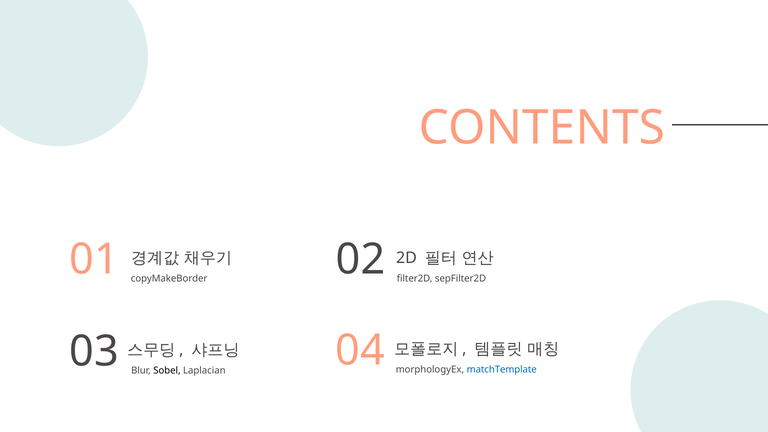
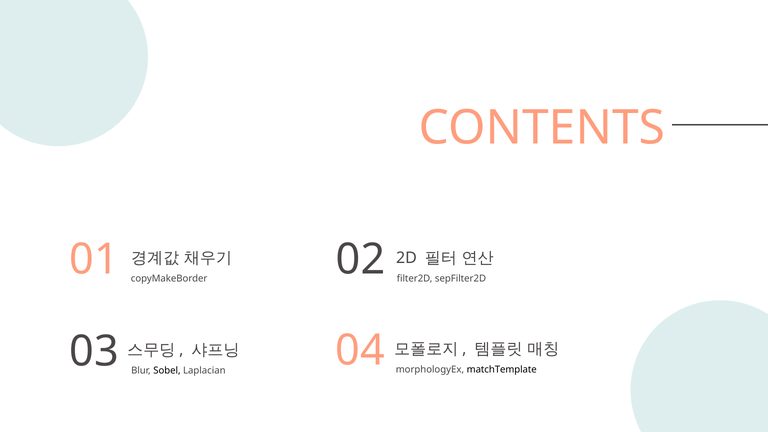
matchTemplate colour: blue -> black (502, 370)
